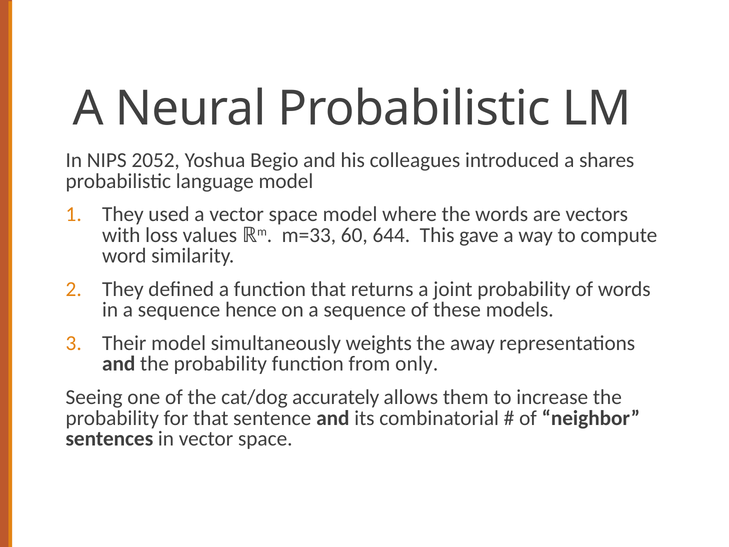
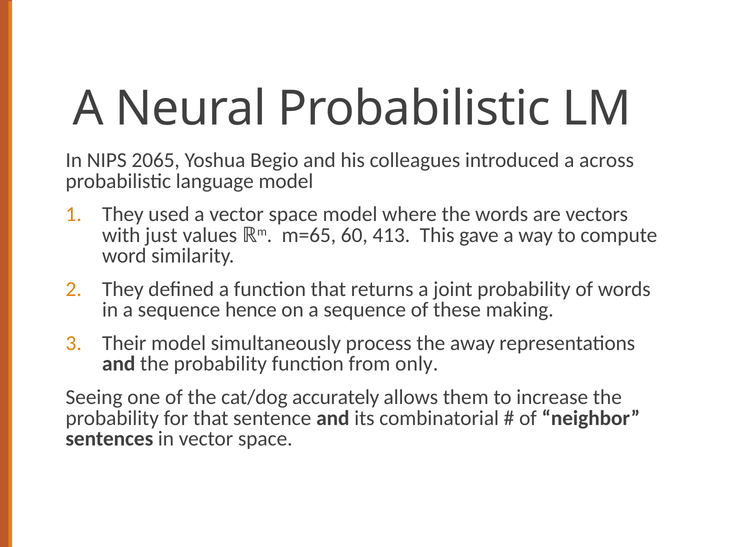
2052: 2052 -> 2065 (156, 160)
shares: shares -> across (607, 160)
loss: loss -> just (161, 235)
m=33: m=33 -> m=65 (309, 235)
644: 644 -> 413 (391, 235)
models: models -> making (520, 310)
weights: weights -> process (379, 343)
